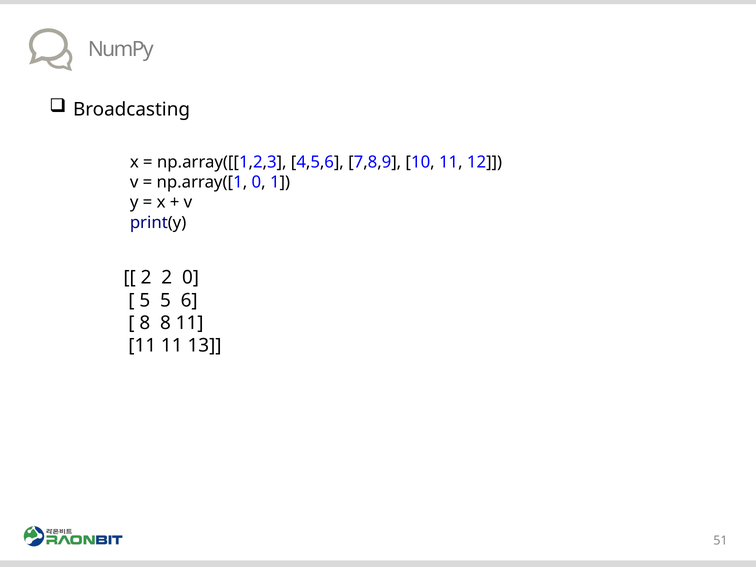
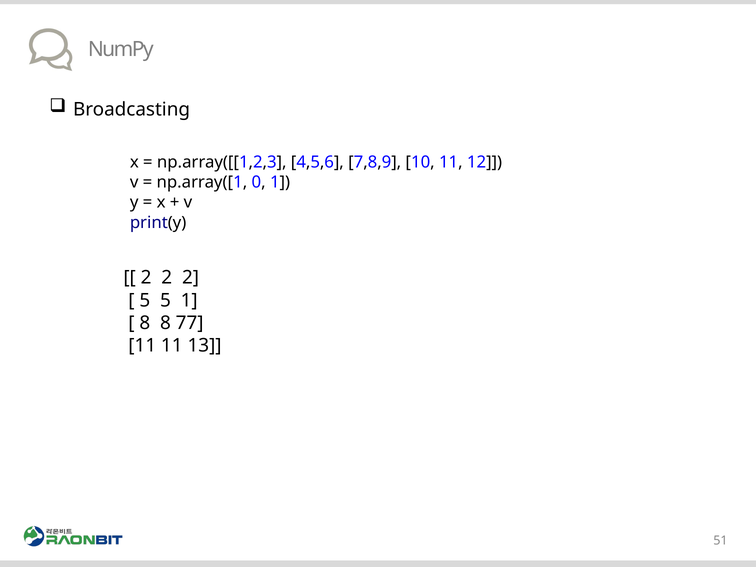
2 2 0: 0 -> 2 (191, 278)
5 6: 6 -> 1 (189, 300)
8 11: 11 -> 77 (190, 323)
